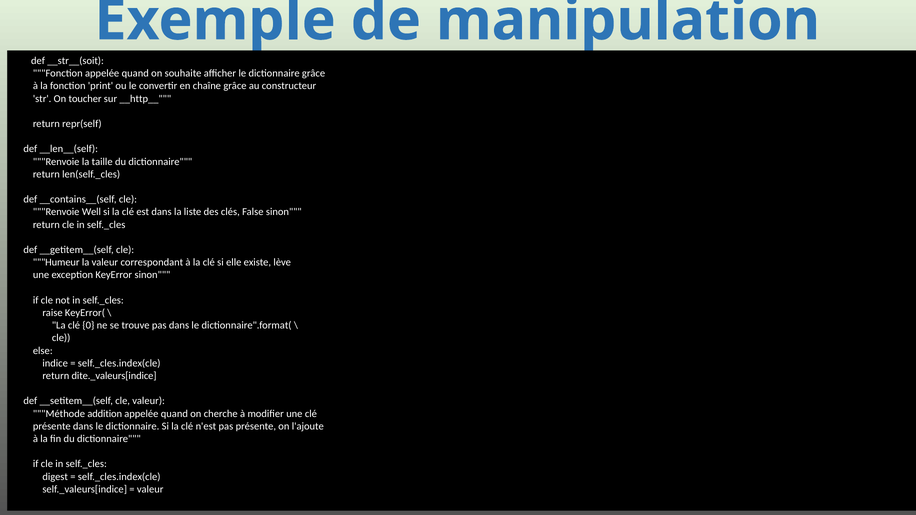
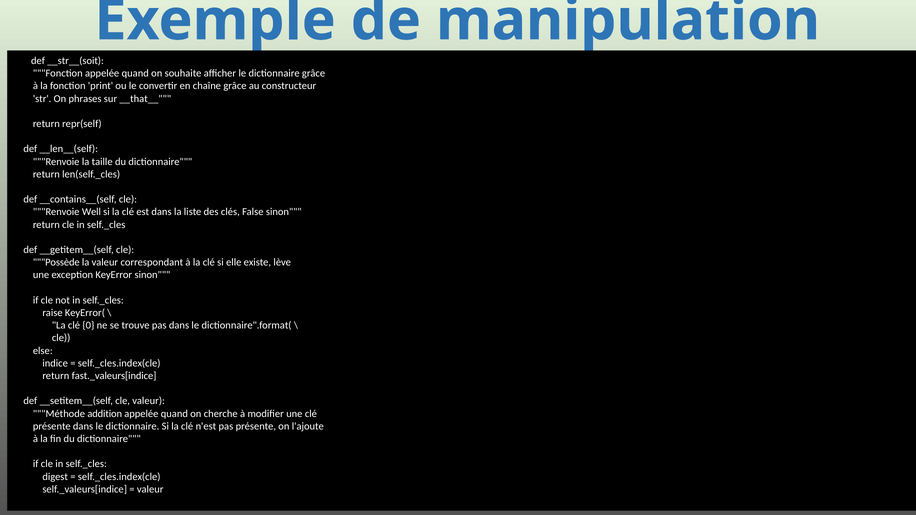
toucher: toucher -> phrases (85, 99)
__http__: __http__ -> __that__ (145, 99)
Humeur: Humeur -> Possède (56, 263)
dite._valeurs[indice: dite._valeurs[indice -> fast._valeurs[indice (114, 376)
